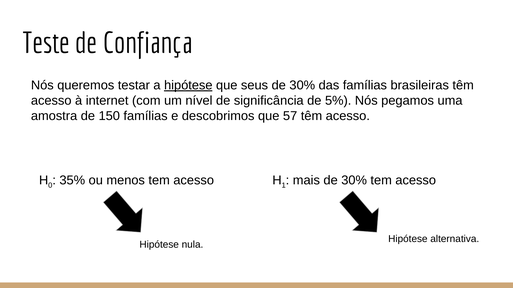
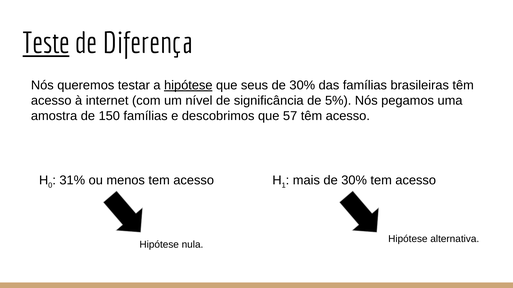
Teste underline: none -> present (46, 43)
Confiança: Confiança -> Diferença (148, 43)
35%: 35% -> 31% (72, 181)
